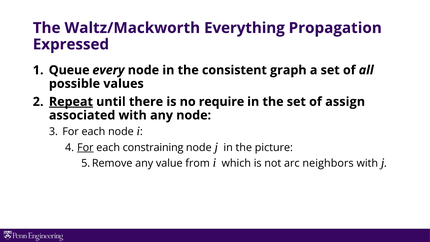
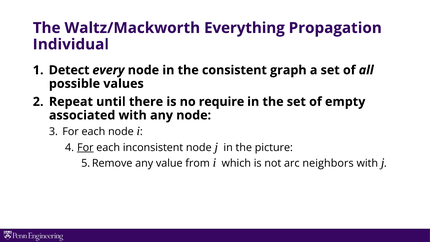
Expressed: Expressed -> Individual (71, 44)
Queue: Queue -> Detect (69, 70)
Repeat underline: present -> none (71, 102)
assign: assign -> empty (345, 102)
constraining: constraining -> inconsistent (153, 147)
